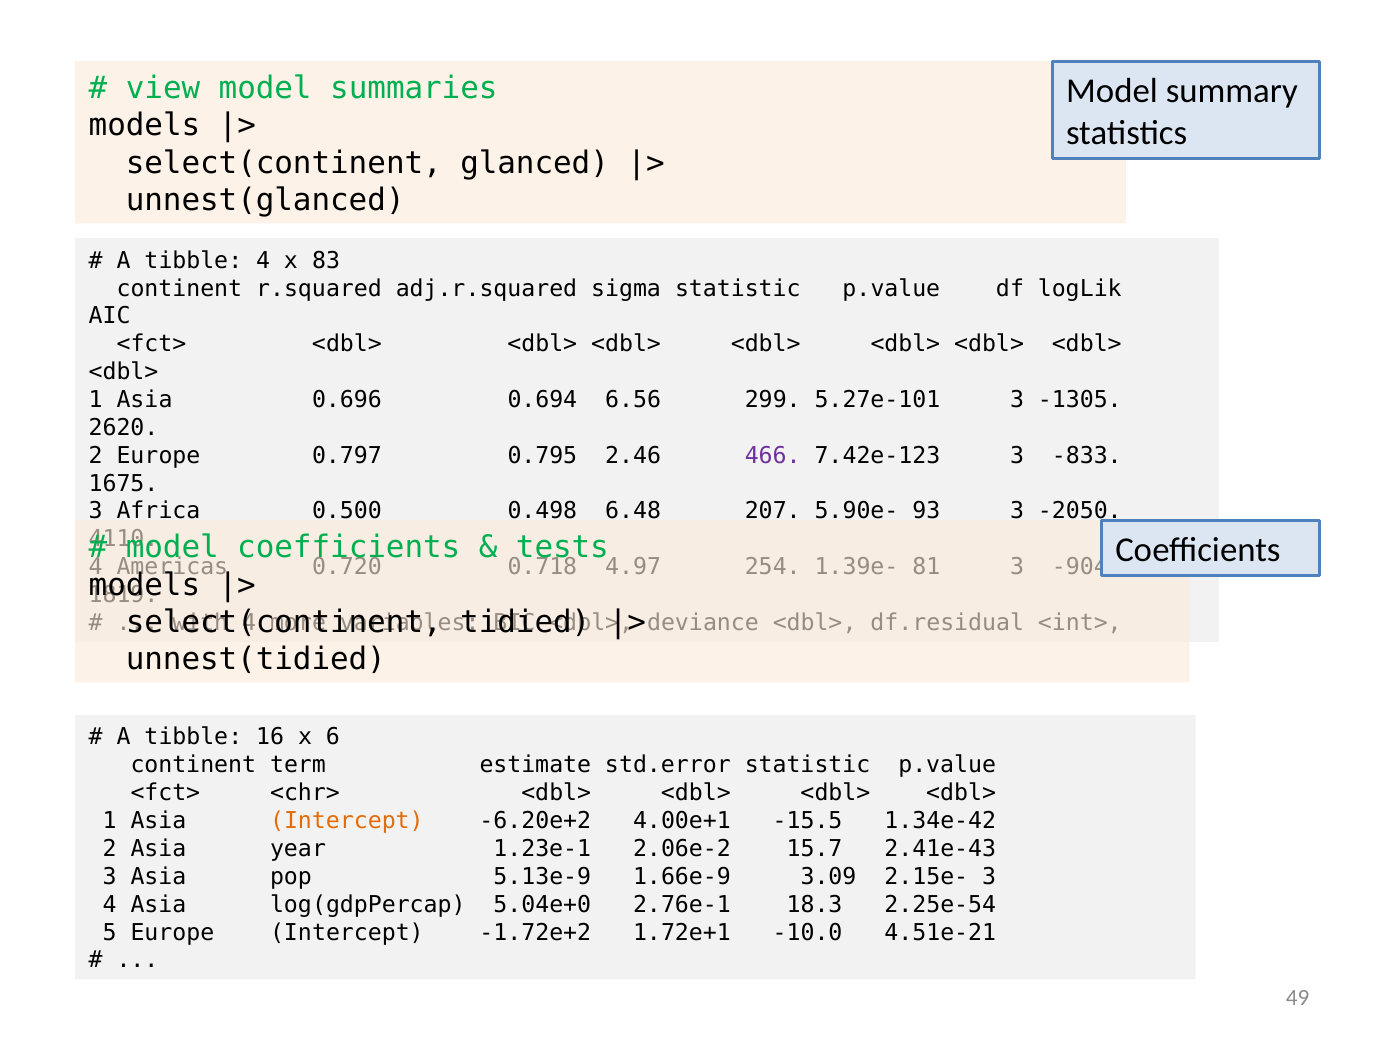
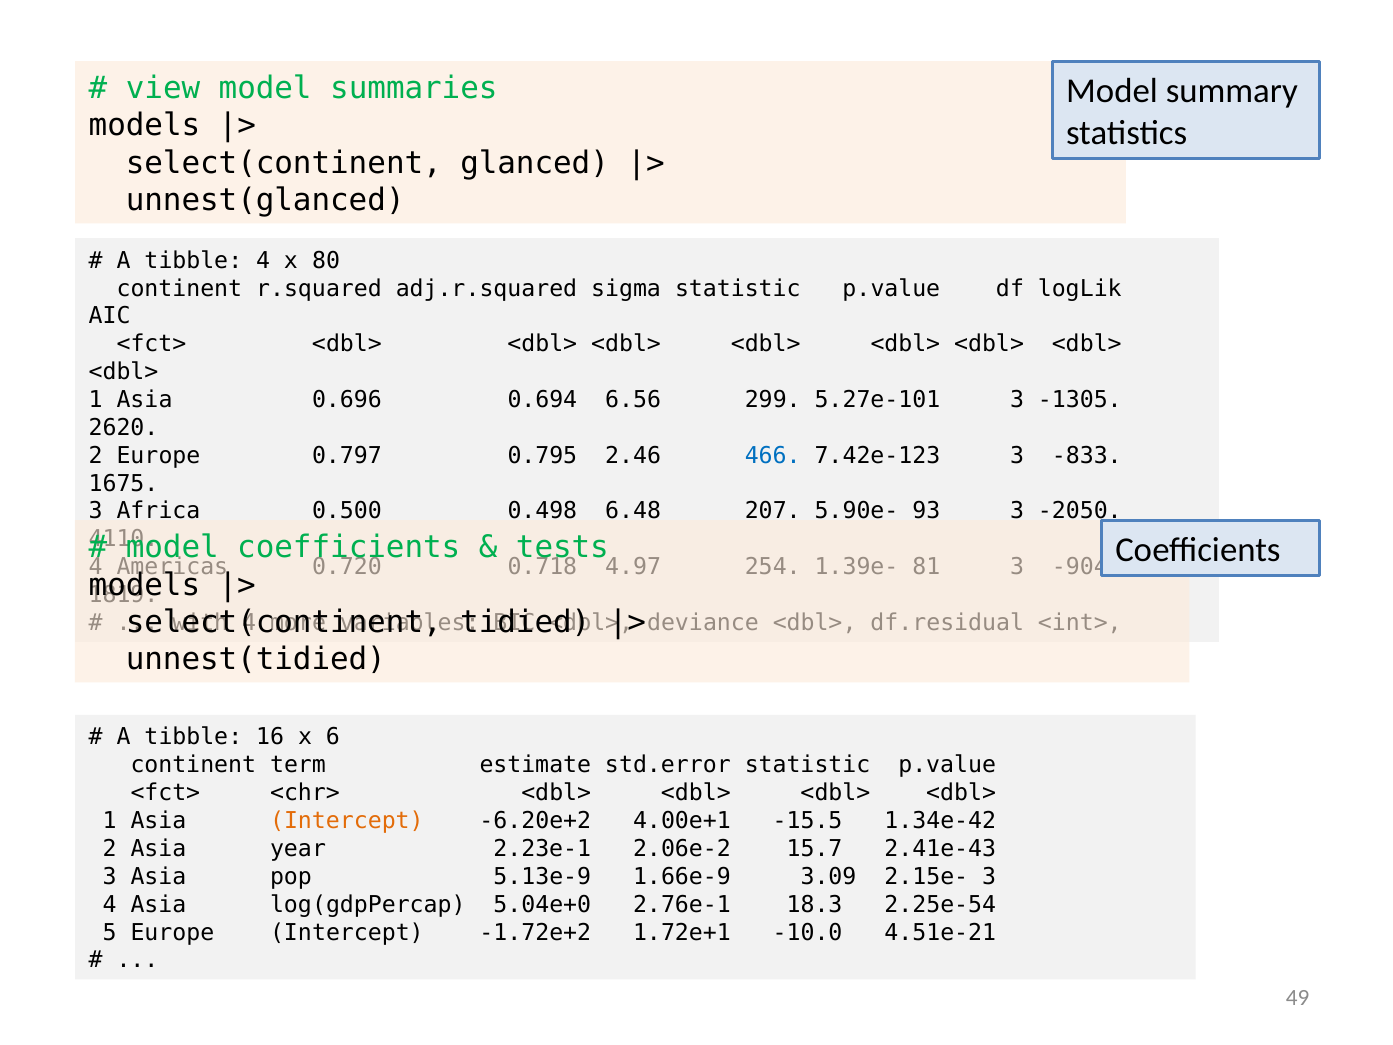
83: 83 -> 80 (326, 260)
466 colour: purple -> blue (773, 455)
1.23e-1: 1.23e-1 -> 2.23e-1 (542, 849)
